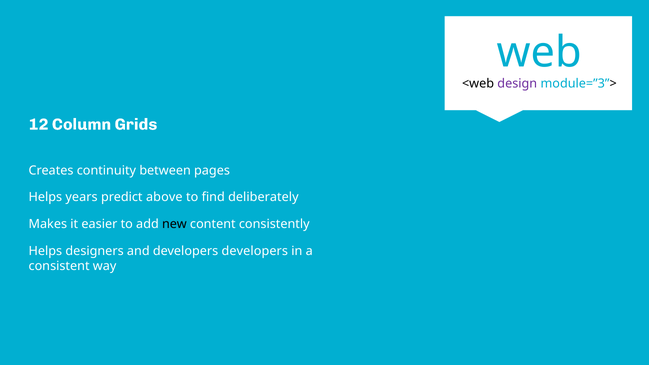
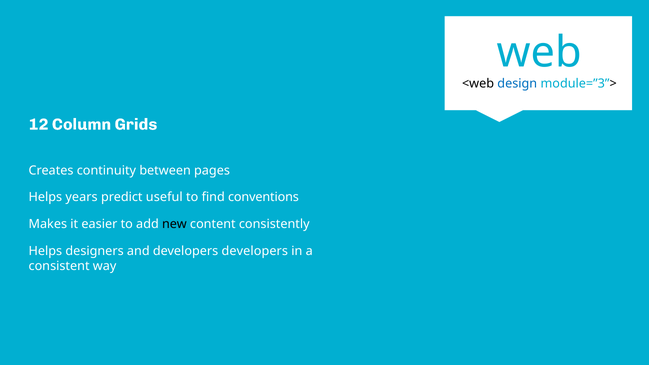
design colour: purple -> blue (517, 84)
above: above -> useful (164, 197)
deliberately: deliberately -> conventions (263, 197)
